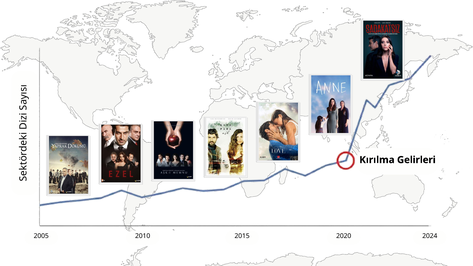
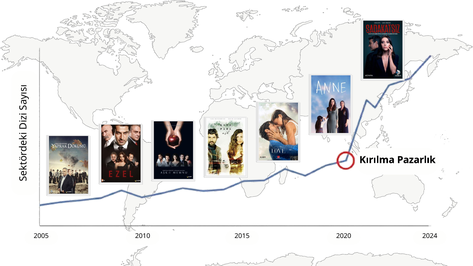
Gelirleri: Gelirleri -> Pazarlık (416, 160)
